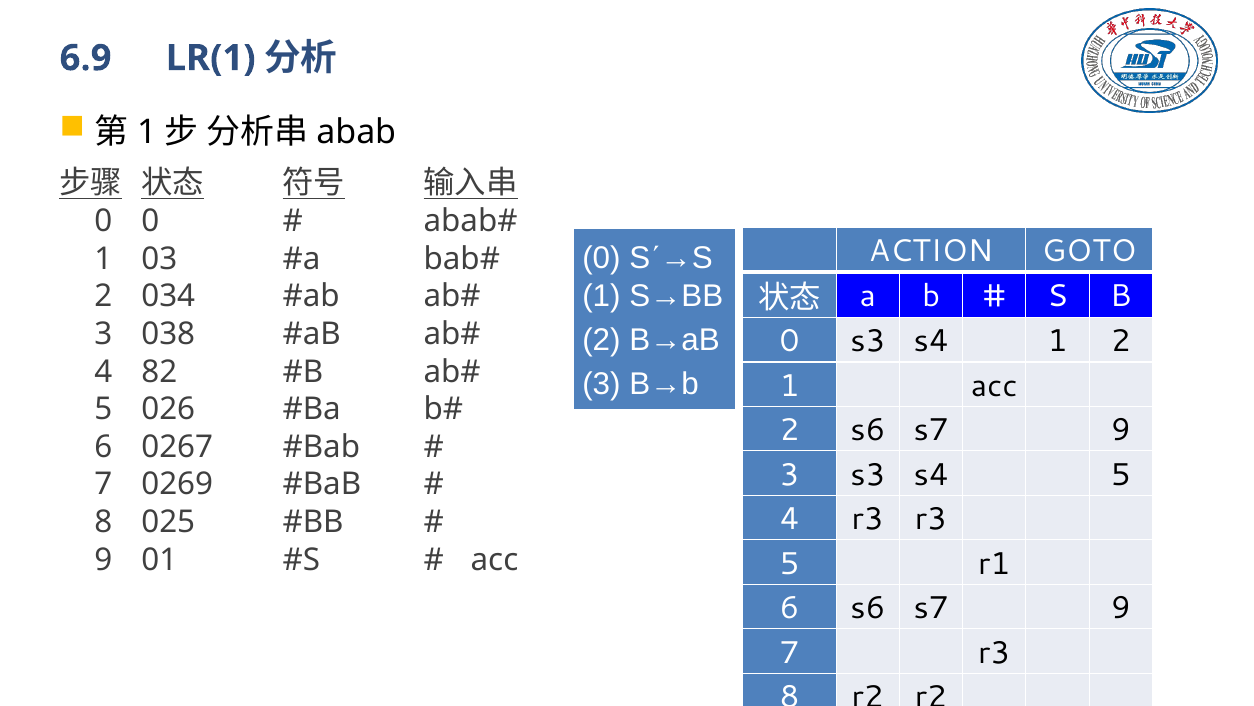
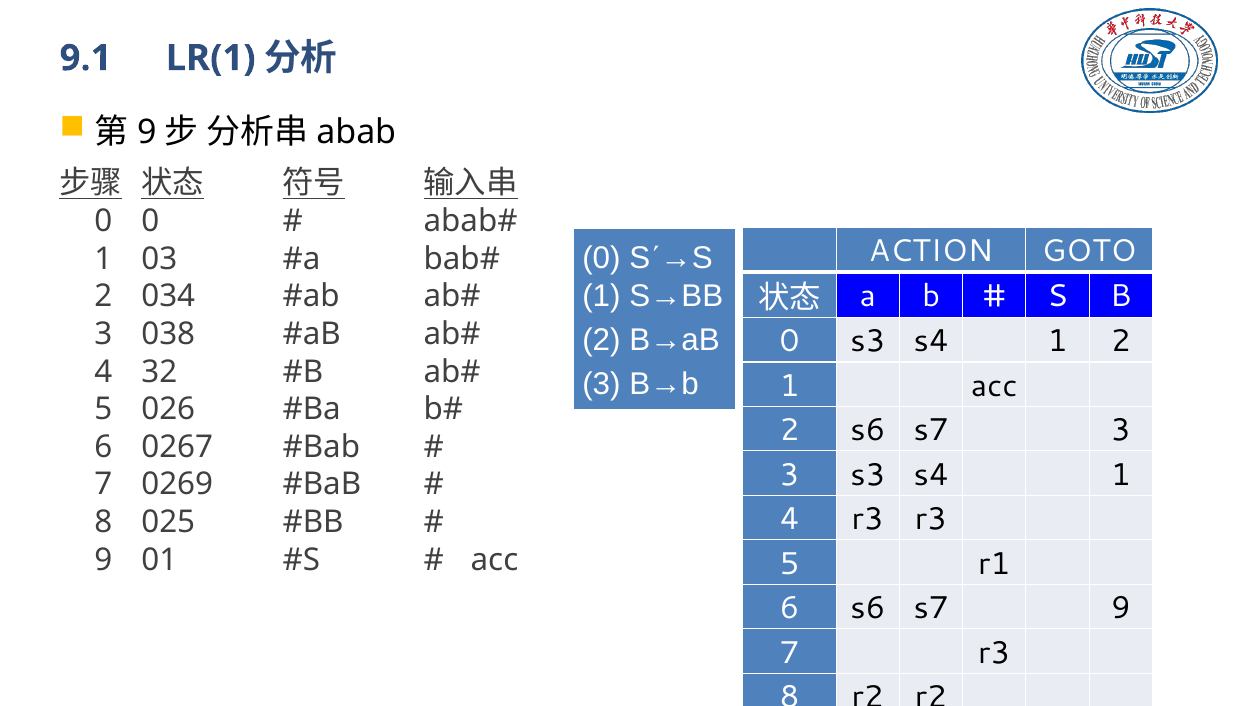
6.9: 6.9 -> 9.1 (86, 58)
1: 1 -> 9 (147, 133)
82: 82 -> 32 (159, 371)
2 s6 s7 9: 9 -> 3 (1121, 430)
3 s3 s4 5: 5 -> 1 (1121, 474)
